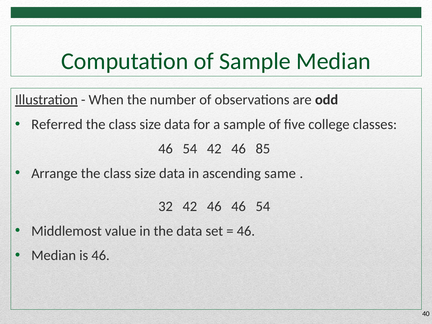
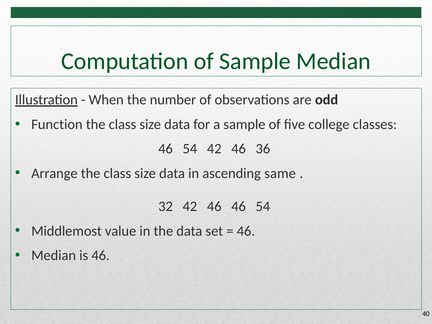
Referred: Referred -> Function (57, 124)
85: 85 -> 36 (263, 149)
